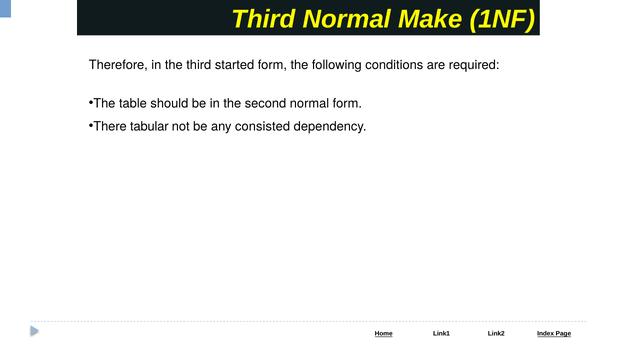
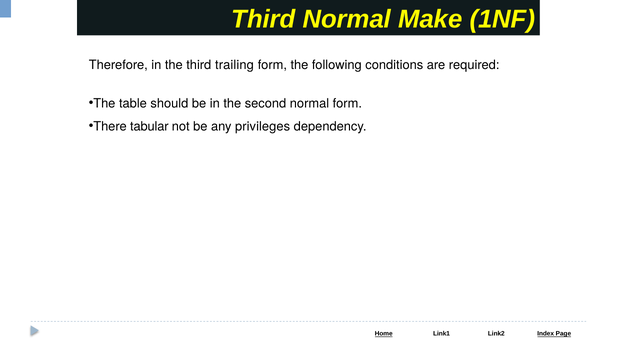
started: started -> trailing (234, 65)
consisted: consisted -> privileges (263, 126)
